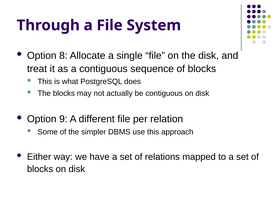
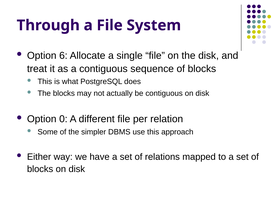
8: 8 -> 6 (63, 55)
9: 9 -> 0 (63, 119)
